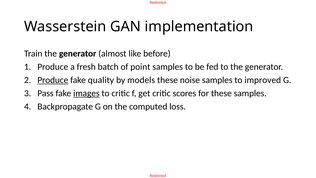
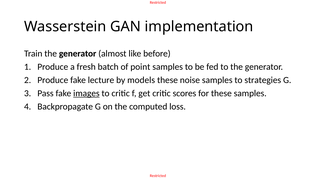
Produce underline: present -> none (53, 80)
quality: quality -> lecture (101, 80)
improved: improved -> strategies (263, 80)
